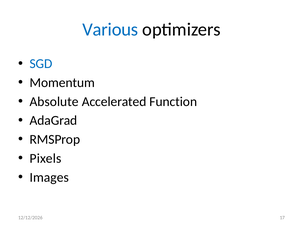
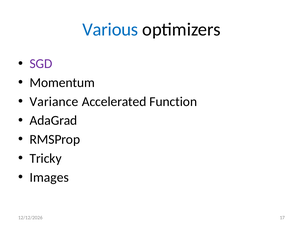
SGD colour: blue -> purple (41, 64)
Absolute: Absolute -> Variance (54, 101)
Pixels: Pixels -> Tricky (46, 158)
